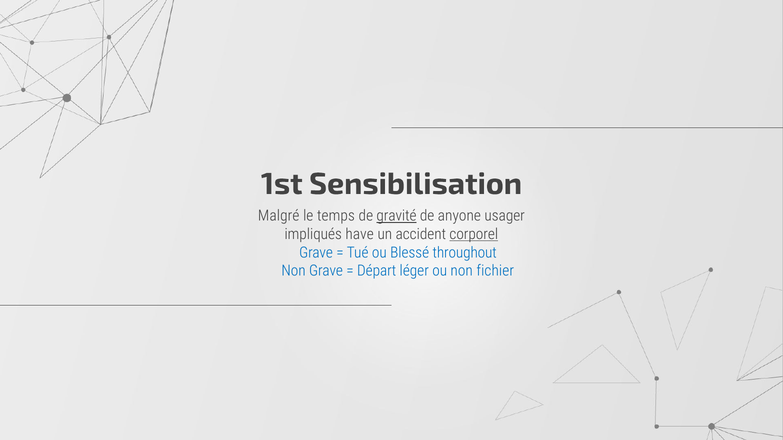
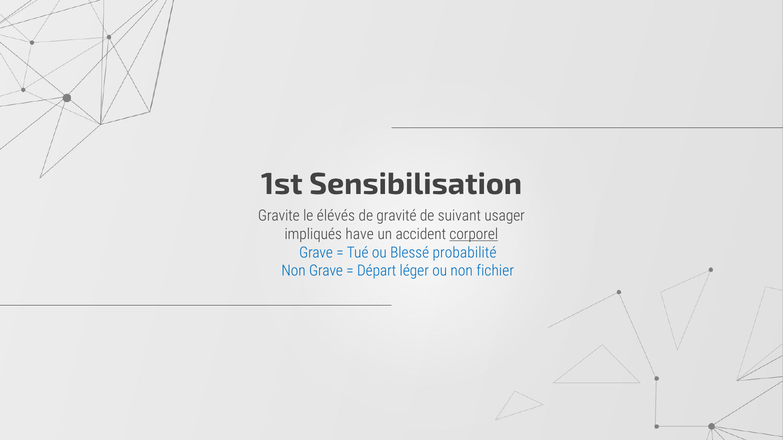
Malgré: Malgré -> Gravite (279, 216)
temps: temps -> élévés (336, 216)
gravité underline: present -> none (396, 216)
anyone: anyone -> suivant (459, 216)
throughout: throughout -> probabilité (465, 253)
